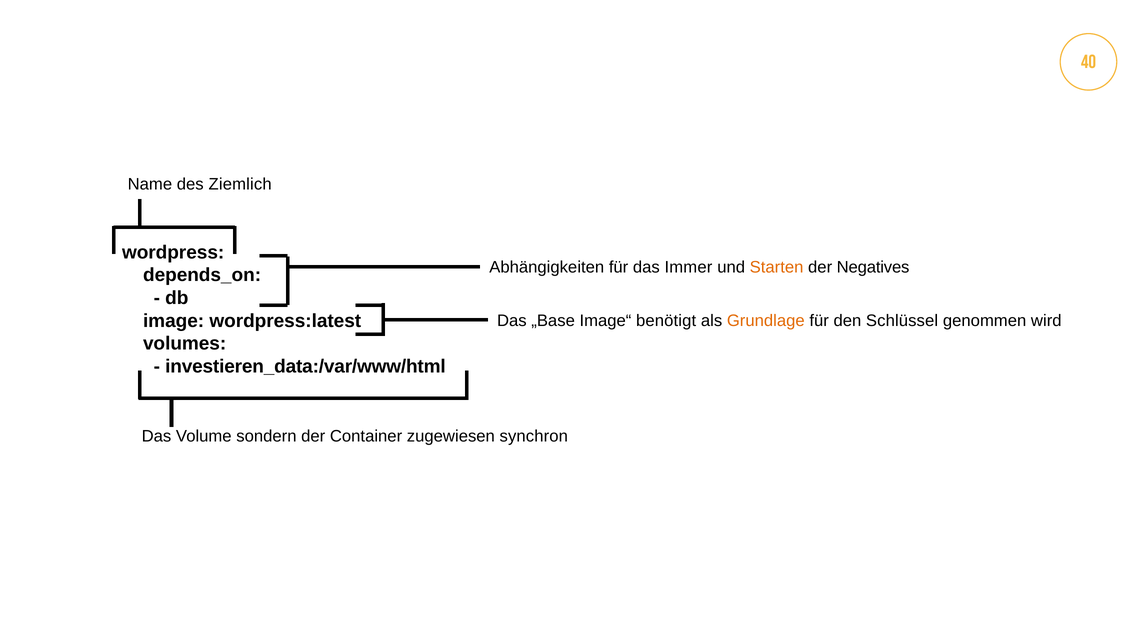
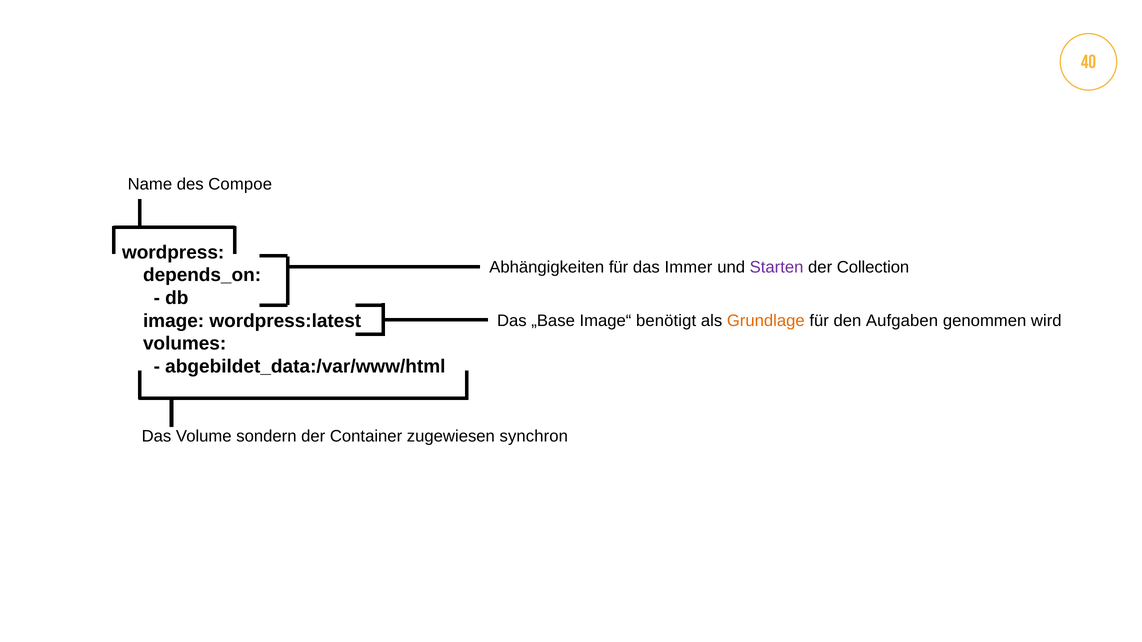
Ziemlich: Ziemlich -> Compoe (240, 185)
Starten colour: orange -> purple (777, 268)
Negatives: Negatives -> Collection (873, 268)
Schlüssel: Schlüssel -> Aufgaben (902, 321)
investieren_data:/var/www/html: investieren_data:/var/www/html -> abgebildet_data:/var/www/html (305, 367)
